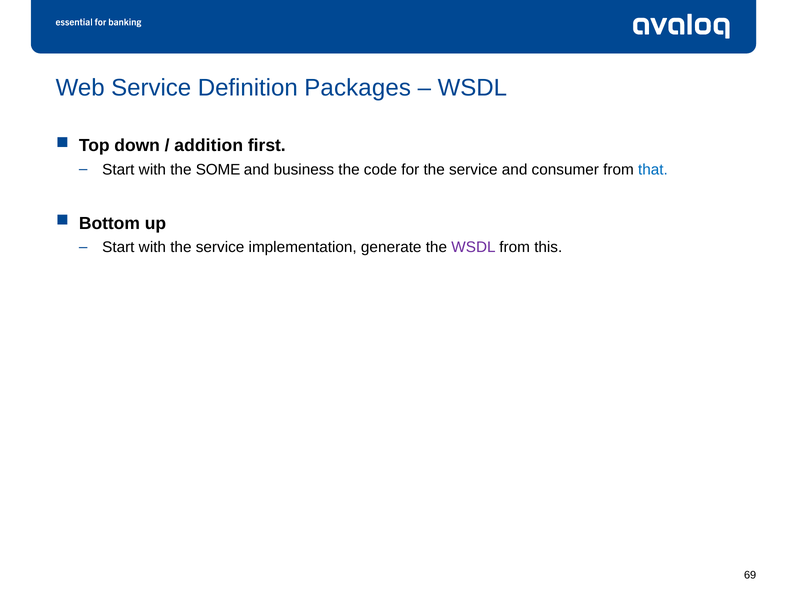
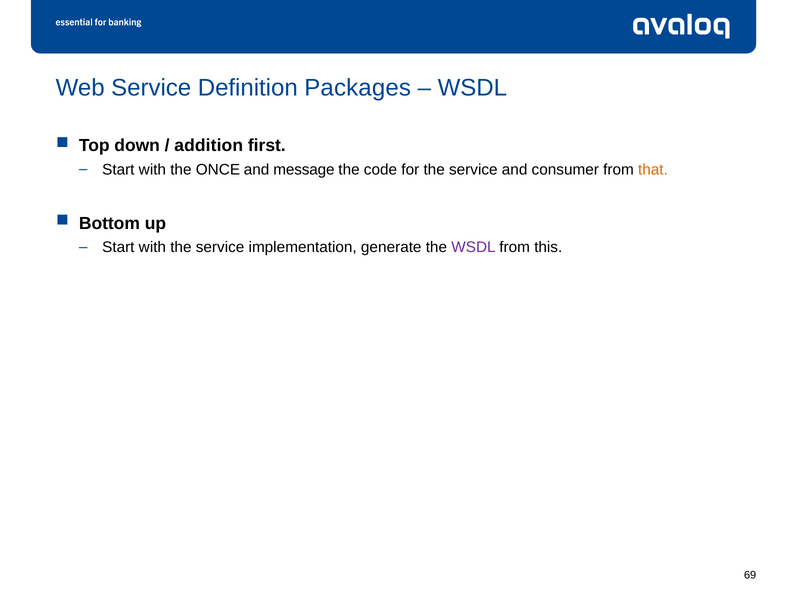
SOME: SOME -> ONCE (218, 170)
business: business -> message (304, 170)
that colour: blue -> orange (653, 170)
